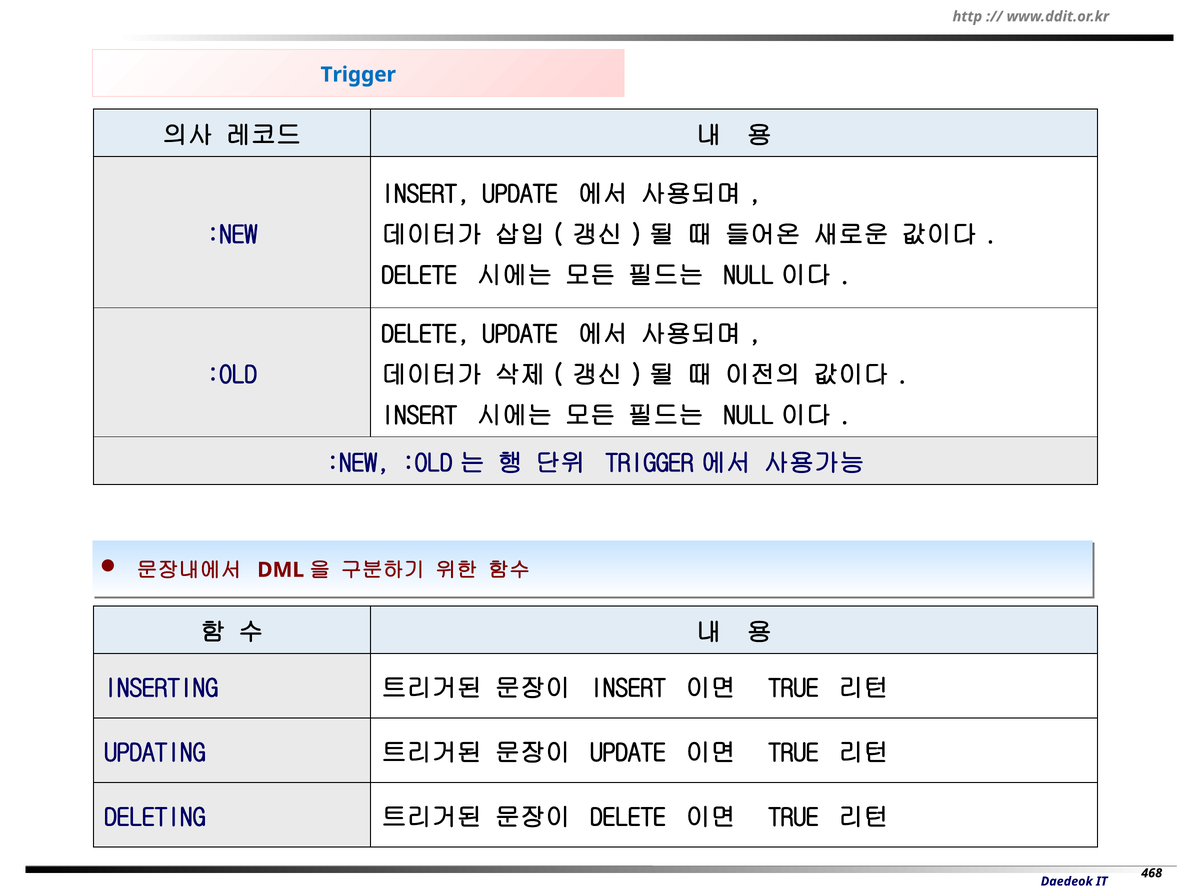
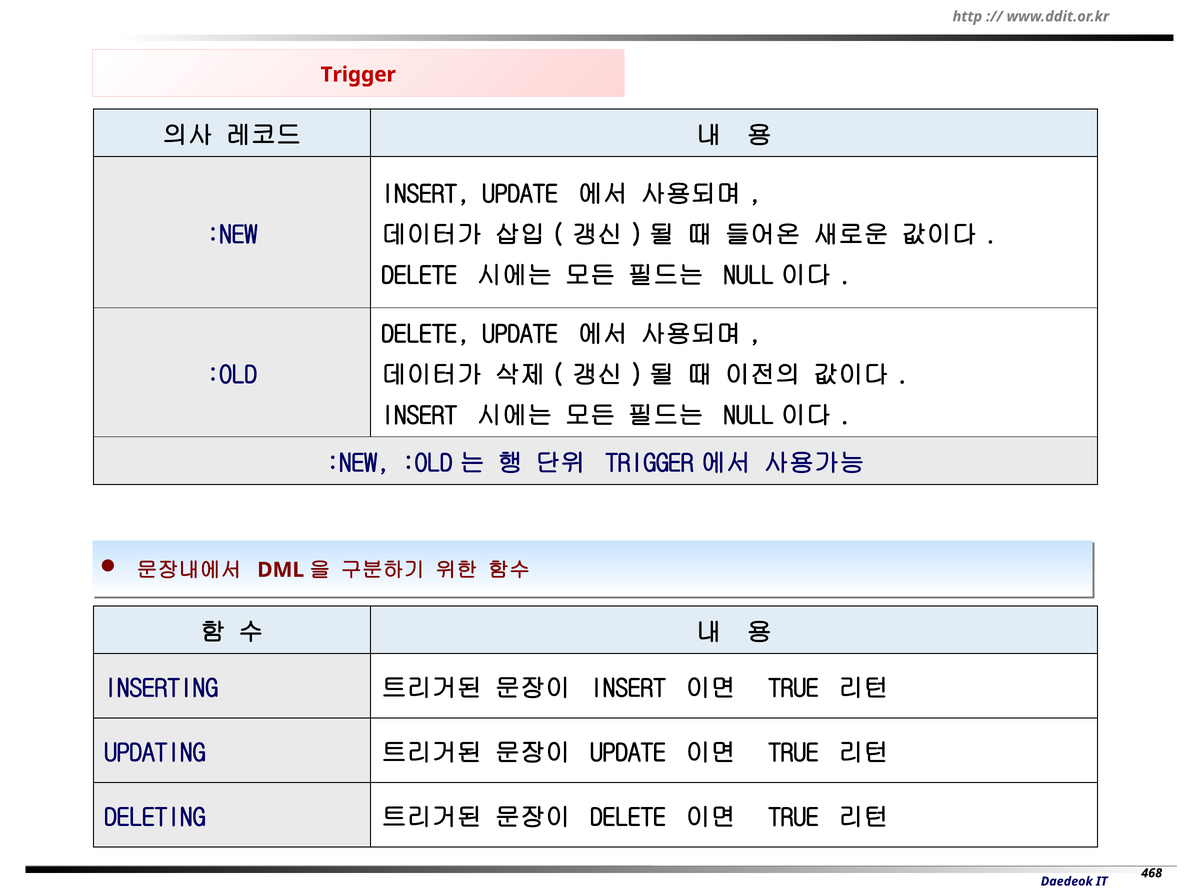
Trigger colour: blue -> red (358, 75)
